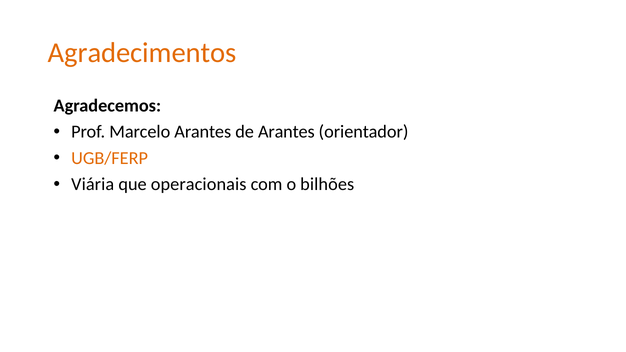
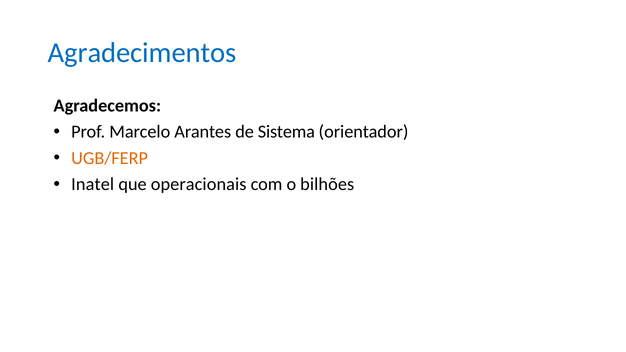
Agradecimentos colour: orange -> blue (142, 53)
de Arantes: Arantes -> Sistema (286, 132)
Viária: Viária -> Inatel (93, 184)
